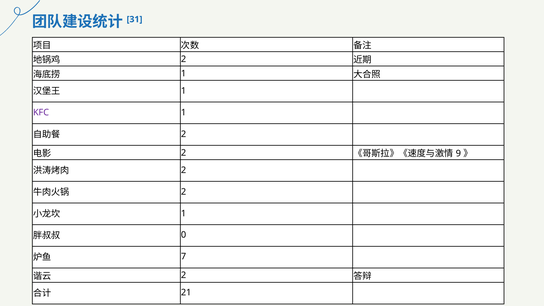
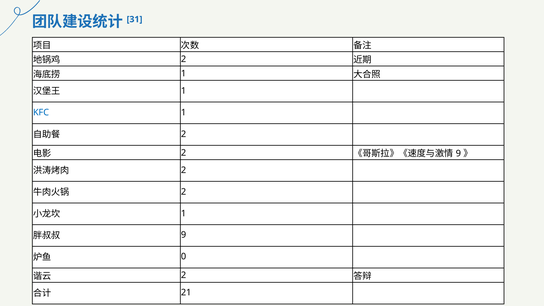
KFC colour: purple -> blue (41, 112)
0: 0 -> 9 (184, 235)
7: 7 -> 0 (184, 257)
